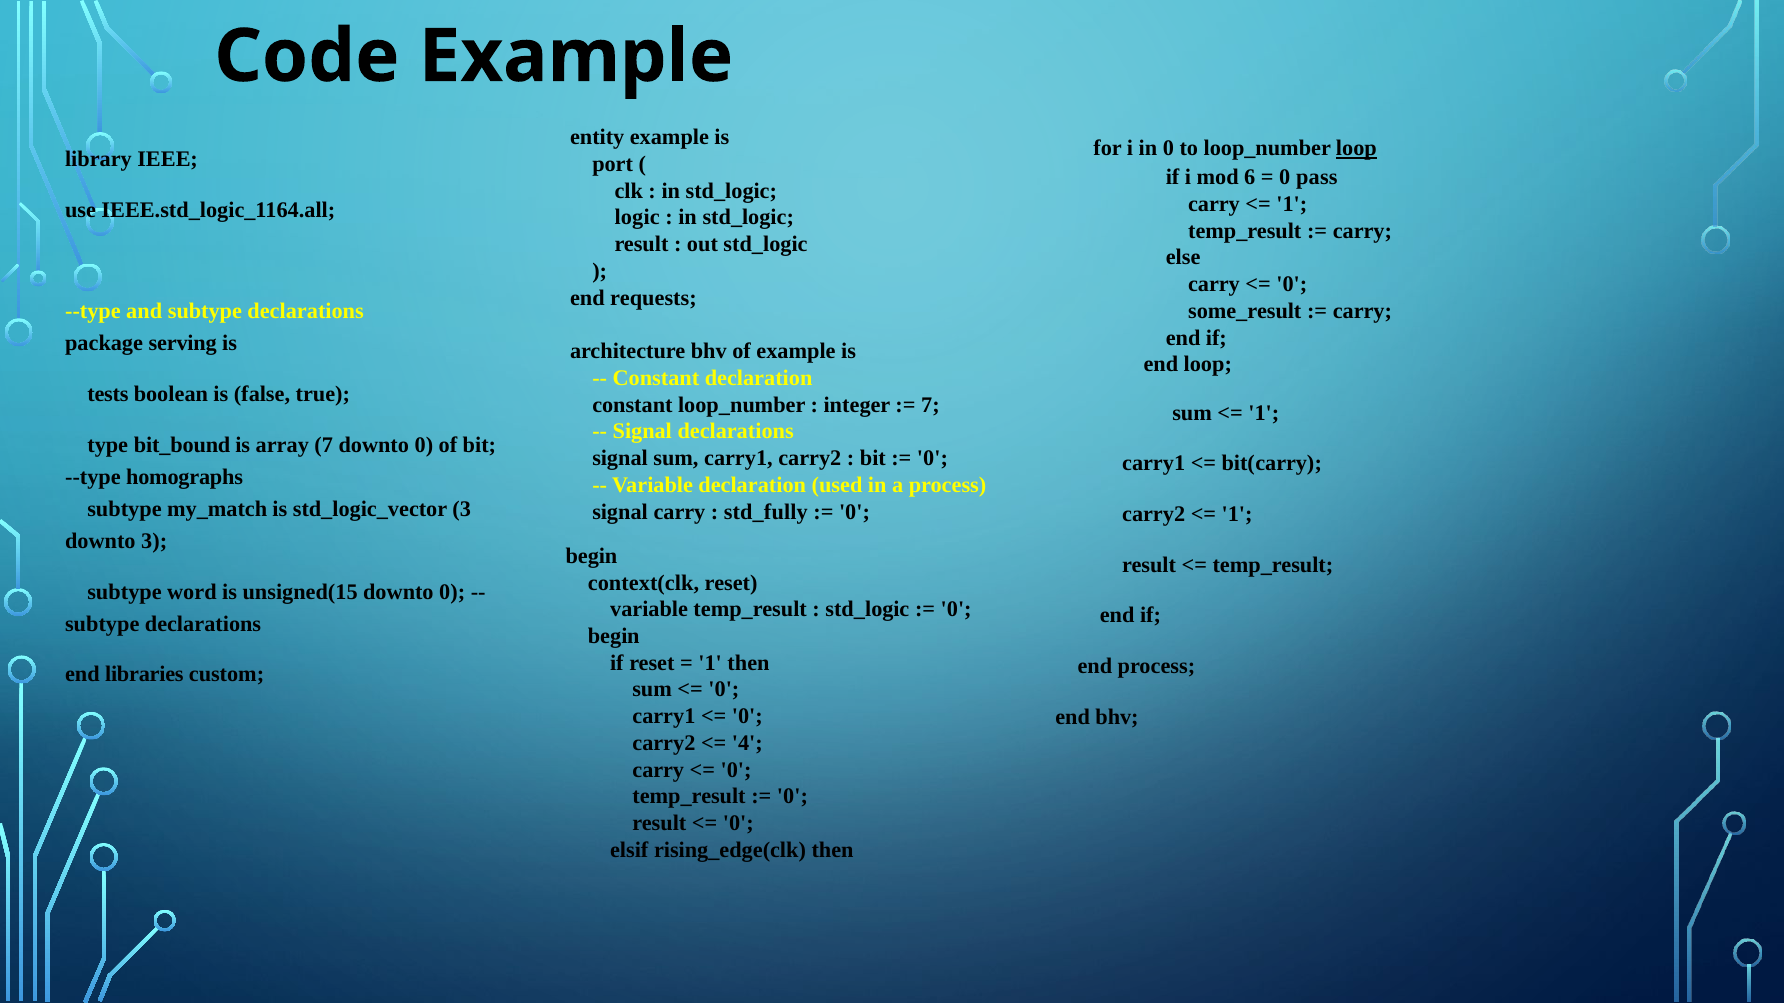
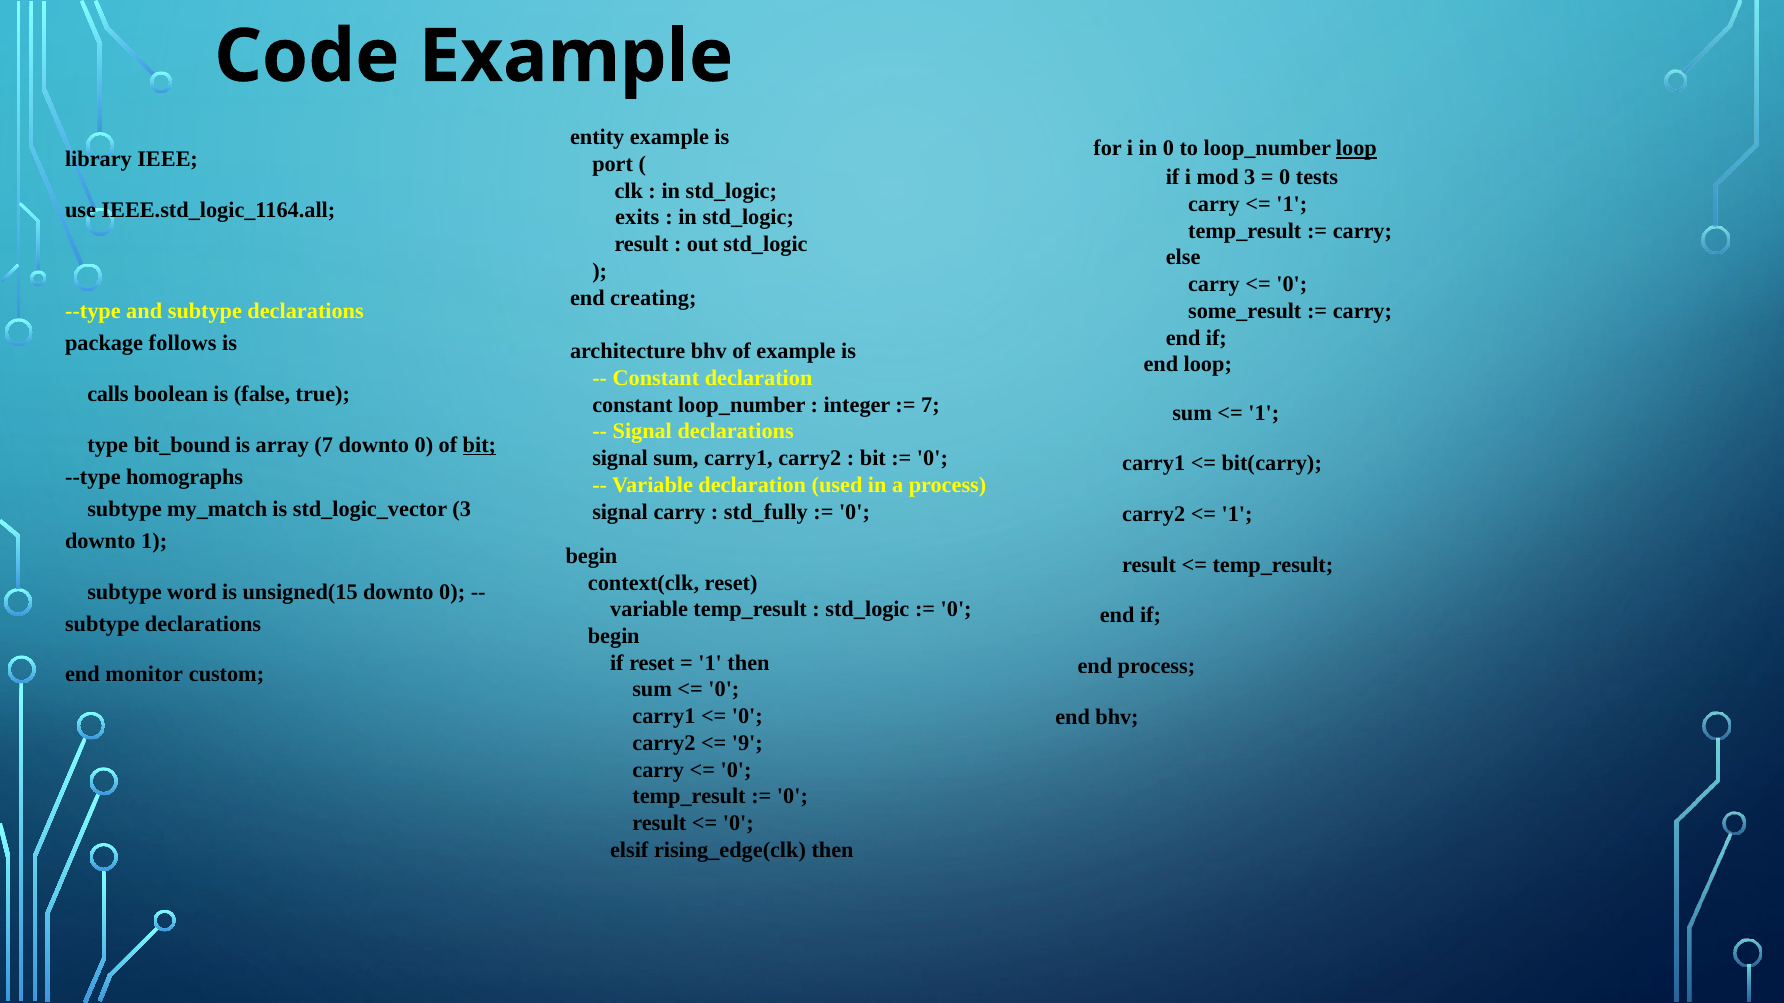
mod 6: 6 -> 3 (1250, 177)
pass: pass -> tests (1317, 177)
logic: logic -> exits (637, 218)
requests: requests -> creating (653, 298)
serving: serving -> follows (183, 344)
tests: tests -> calls (108, 394)
bit underline: none -> present (479, 445)
downto 3: 3 -> 1 (154, 541)
libraries: libraries -> monitor (144, 675)
4: 4 -> 9 (747, 743)
